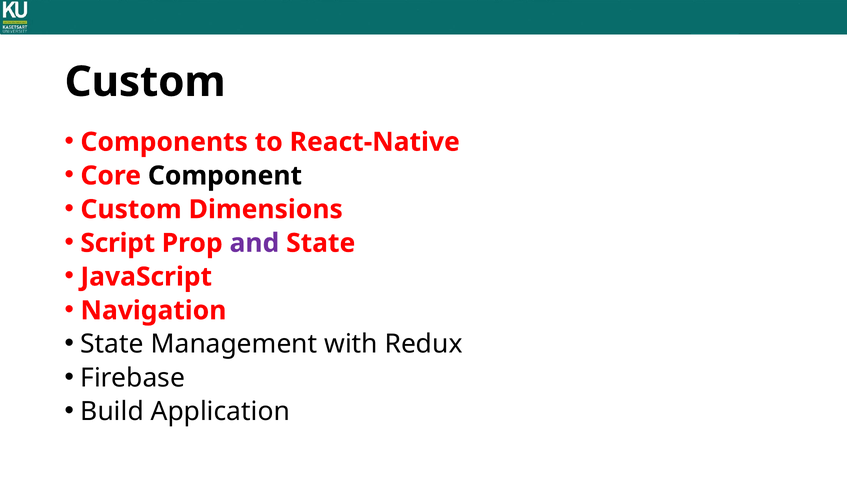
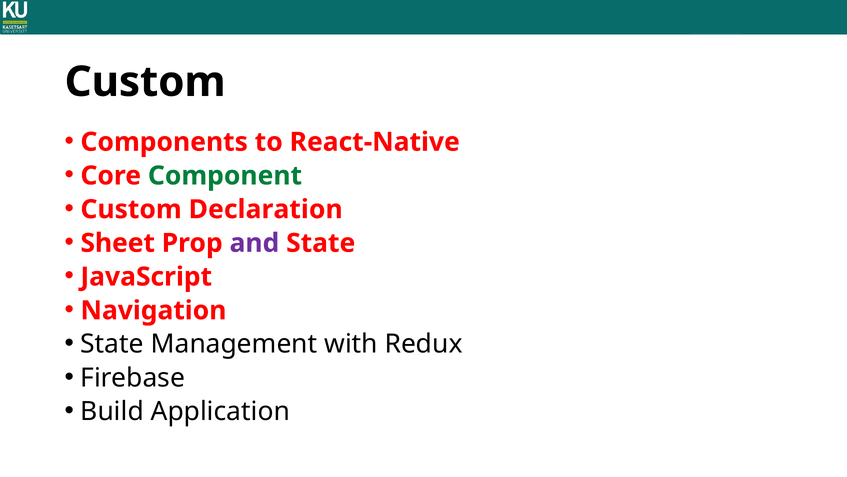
Component colour: black -> green (225, 176)
Dimensions: Dimensions -> Declaration (266, 209)
Script: Script -> Sheet (118, 243)
